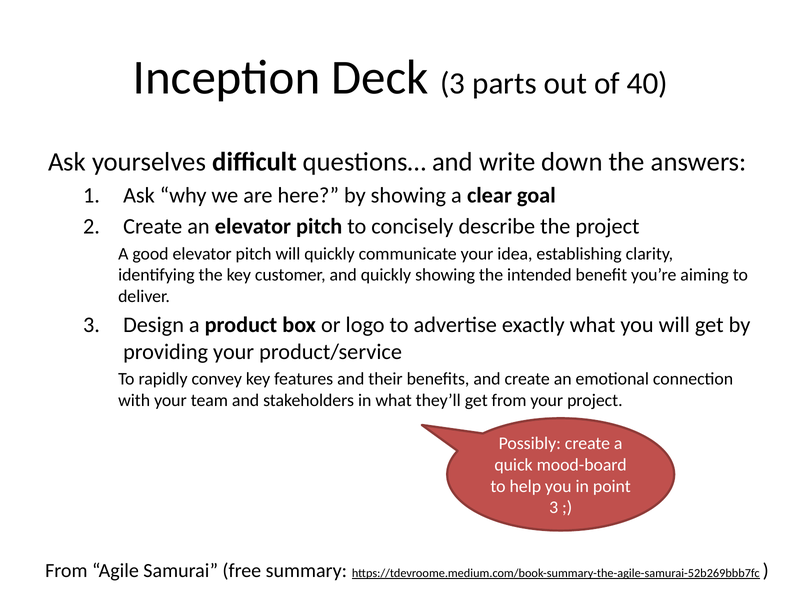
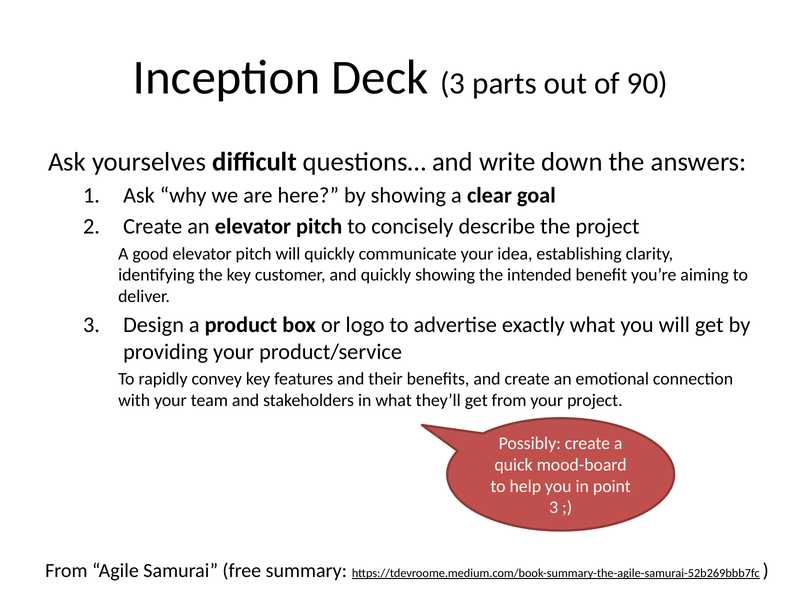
40: 40 -> 90 (647, 83)
